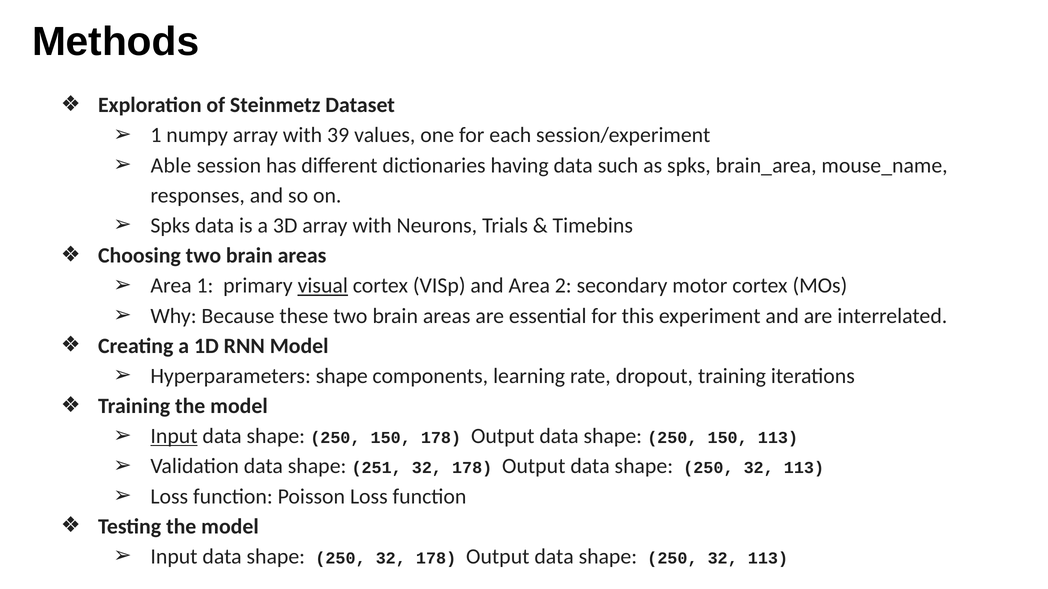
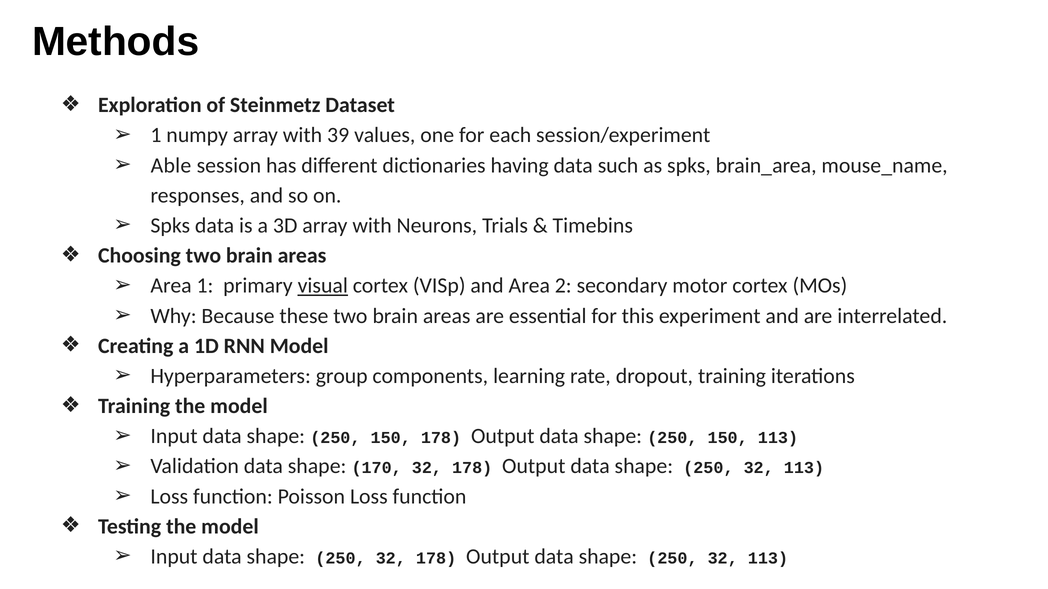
Hyperparameters shape: shape -> group (342, 376)
Input underline: present -> none (174, 437)
251: 251 -> 170 (377, 468)
